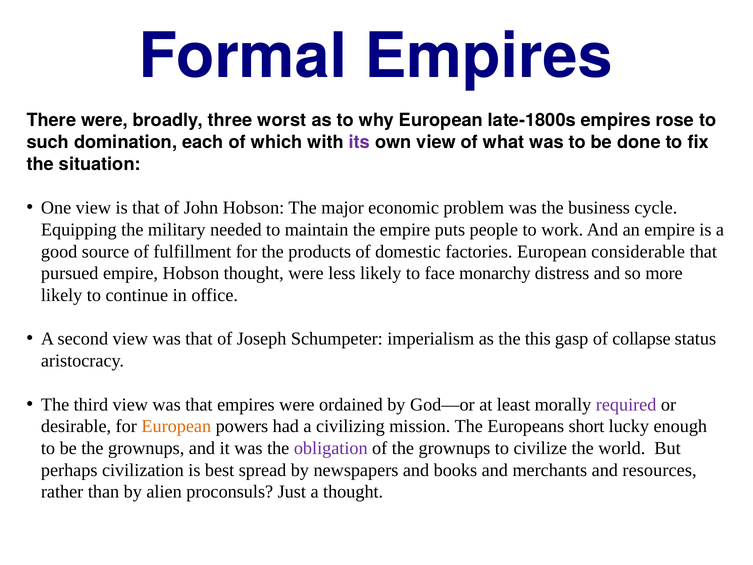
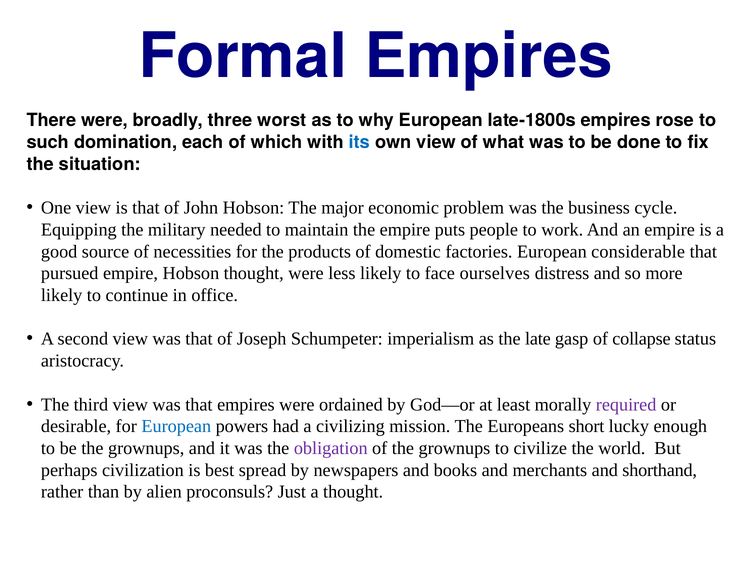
its colour: purple -> blue (359, 142)
fulfillment: fulfillment -> necessities (192, 251)
monarchy: monarchy -> ourselves (495, 273)
this: this -> late (538, 339)
European colour: orange -> blue (176, 426)
resources: resources -> shorthand (660, 470)
